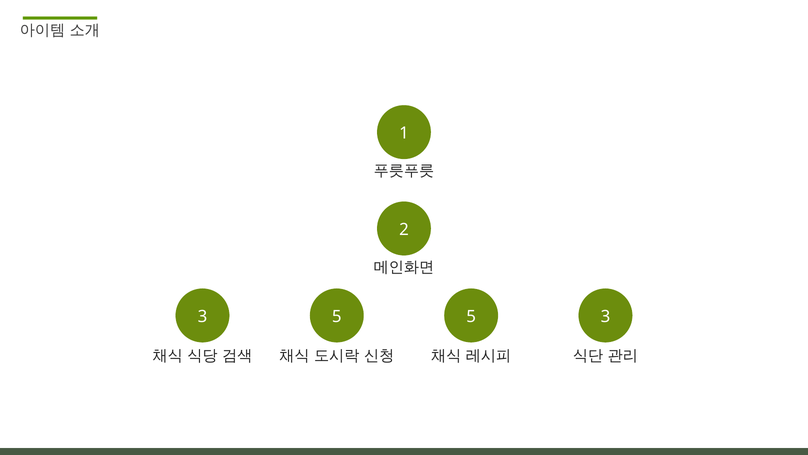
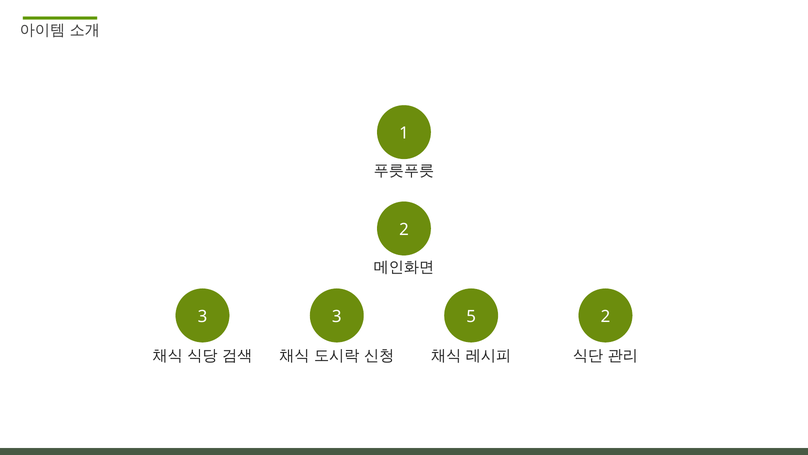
3 5: 5 -> 3 (337, 316)
5 3: 3 -> 2 (605, 316)
